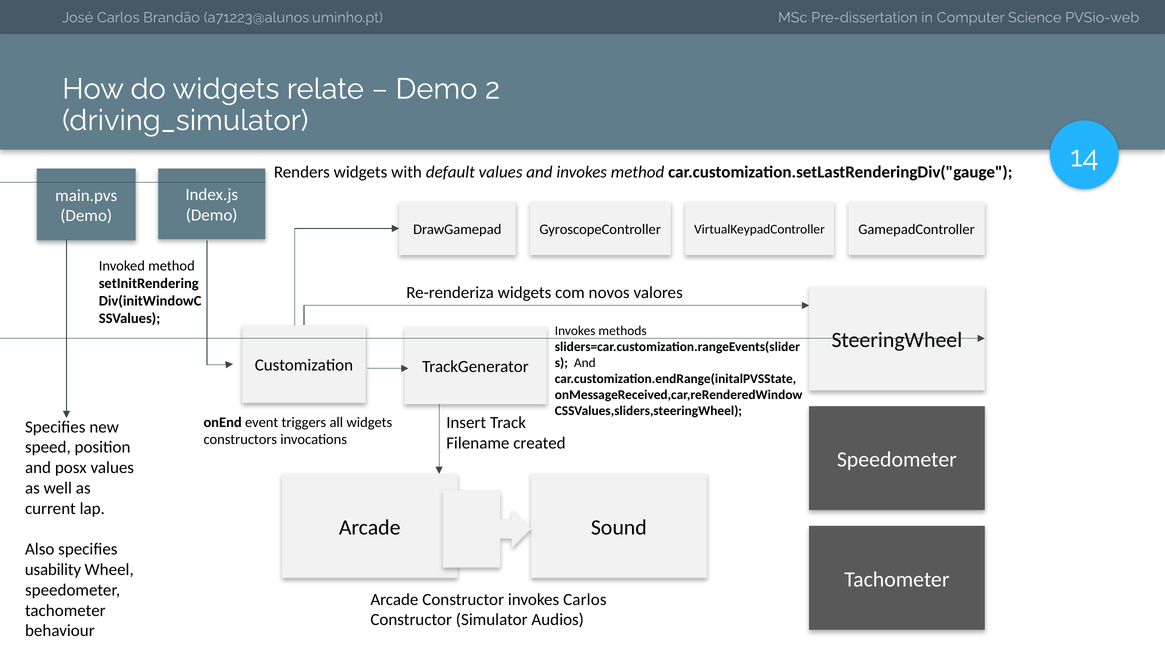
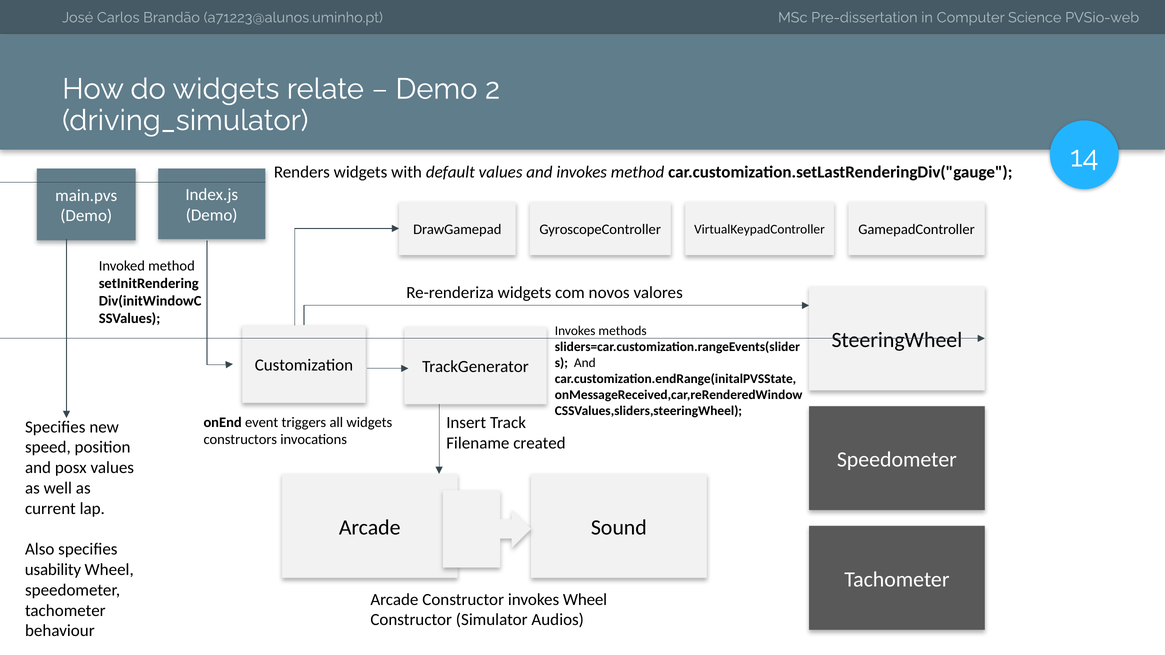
invokes Carlos: Carlos -> Wheel (585, 600)
